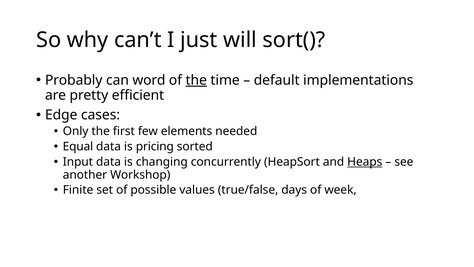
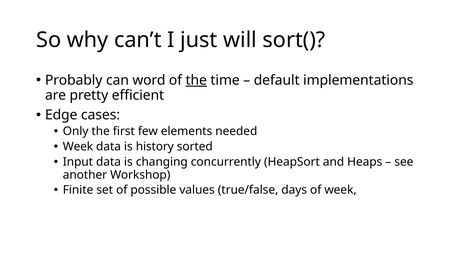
Equal: Equal -> Week (78, 146)
pricing: pricing -> history (155, 146)
Heaps underline: present -> none (365, 162)
